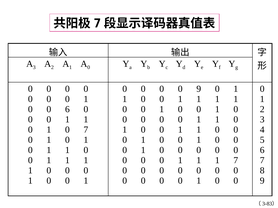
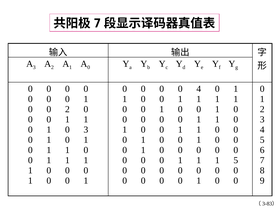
0 9: 9 -> 4 (199, 89)
0 6: 6 -> 2 (67, 109)
0 7: 7 -> 3 (86, 130)
1 7: 7 -> 5 (236, 161)
